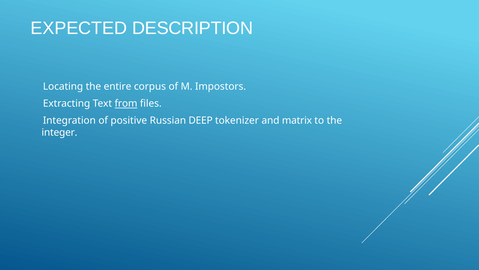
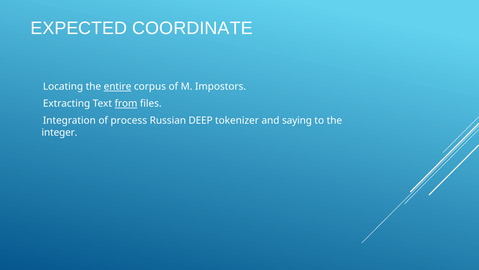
DESCRIPTION: DESCRIPTION -> COORDINATE (192, 28)
entire underline: none -> present (118, 86)
positive: positive -> process (129, 120)
matrix: matrix -> saying (297, 120)
